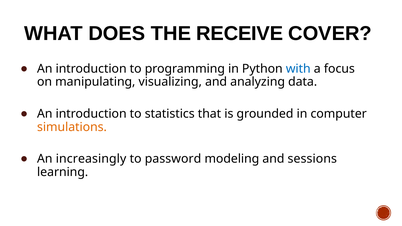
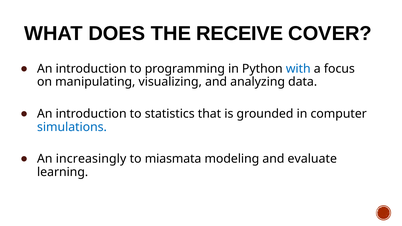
simulations colour: orange -> blue (72, 127)
password: password -> miasmata (173, 159)
sessions: sessions -> evaluate (312, 159)
